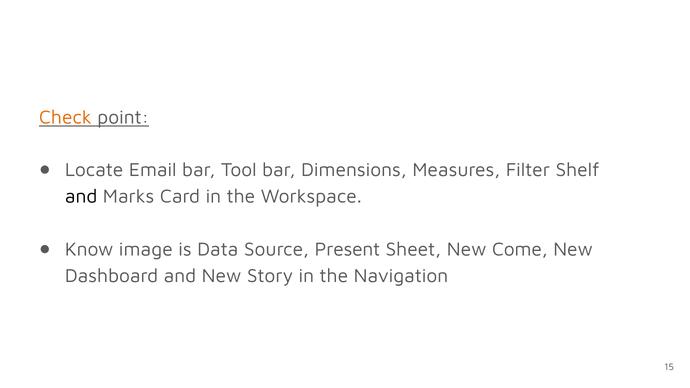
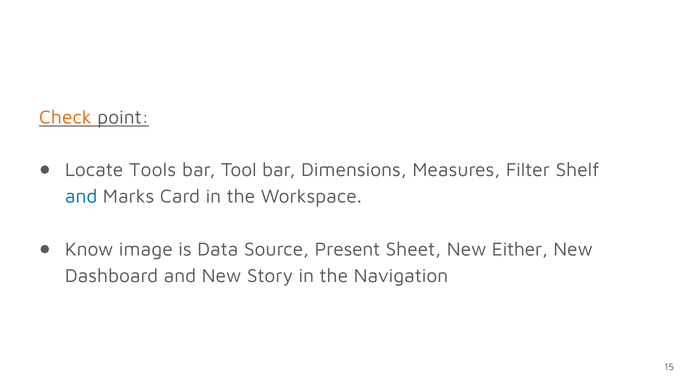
Email: Email -> Tools (153, 170)
and colour: black -> blue (81, 197)
Come: Come -> Either (520, 250)
